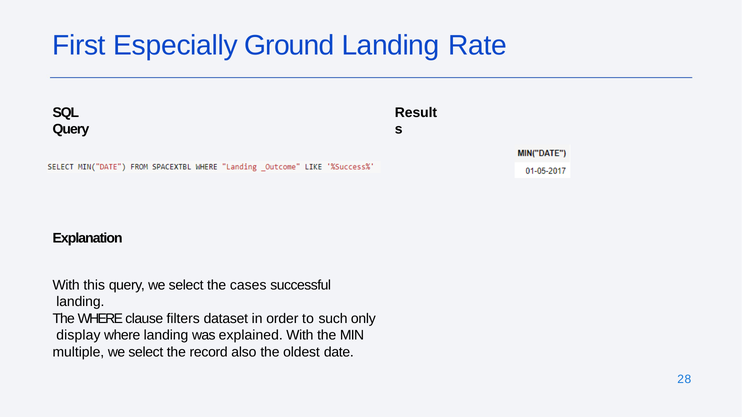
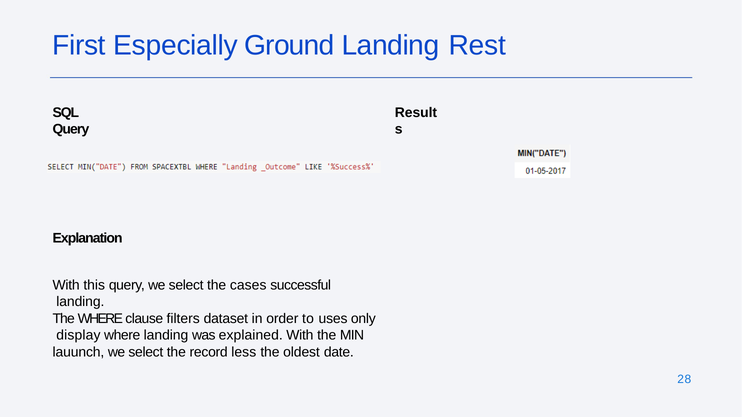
Rate: Rate -> Rest (477, 46)
such: such -> uses (333, 319)
multiple: multiple -> lauunch (78, 353)
also: also -> less (244, 353)
